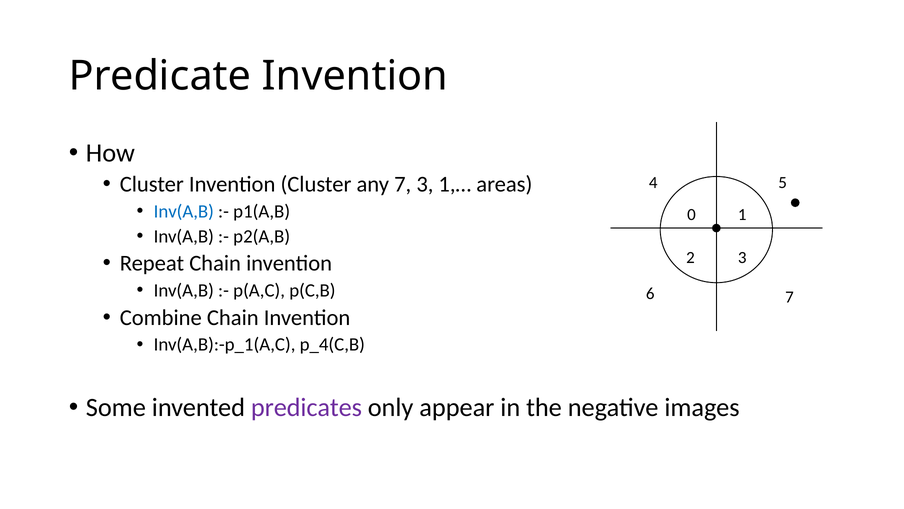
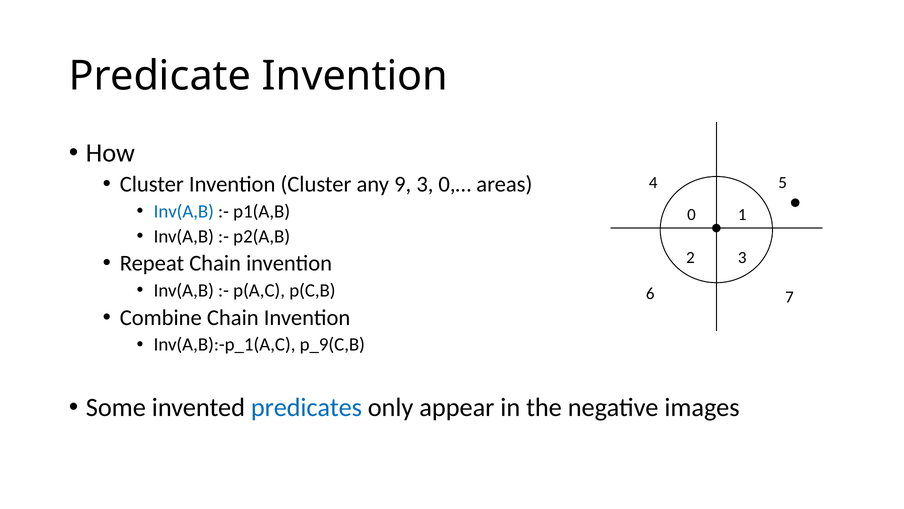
any 7: 7 -> 9 (403, 184)
1,…: 1,… -> 0,… (455, 184)
p_4(C,B: p_4(C,B -> p_9(C,B (332, 344)
predicates colour: purple -> blue (306, 407)
